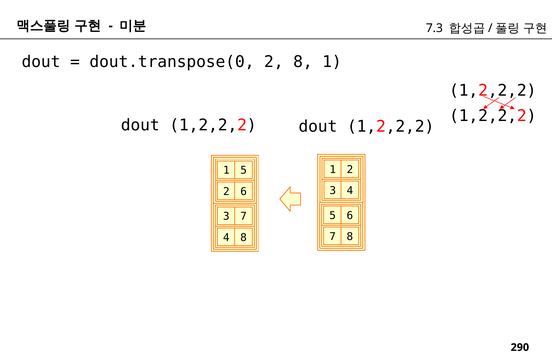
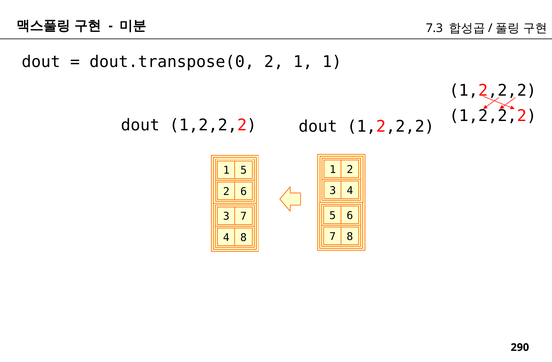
2 8: 8 -> 1 (303, 62)
